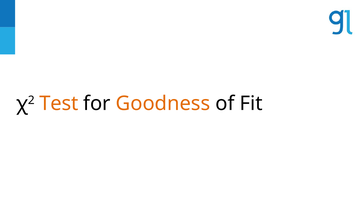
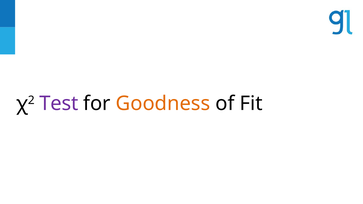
Test colour: orange -> purple (59, 104)
